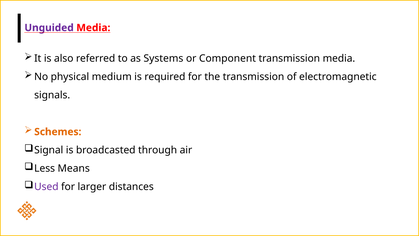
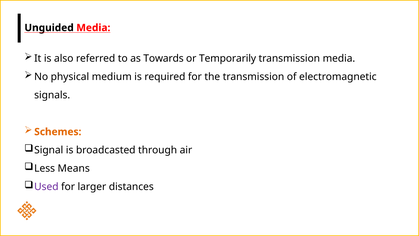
Unguided colour: purple -> black (49, 28)
Systems: Systems -> Towards (164, 58)
Component: Component -> Temporarily (228, 58)
